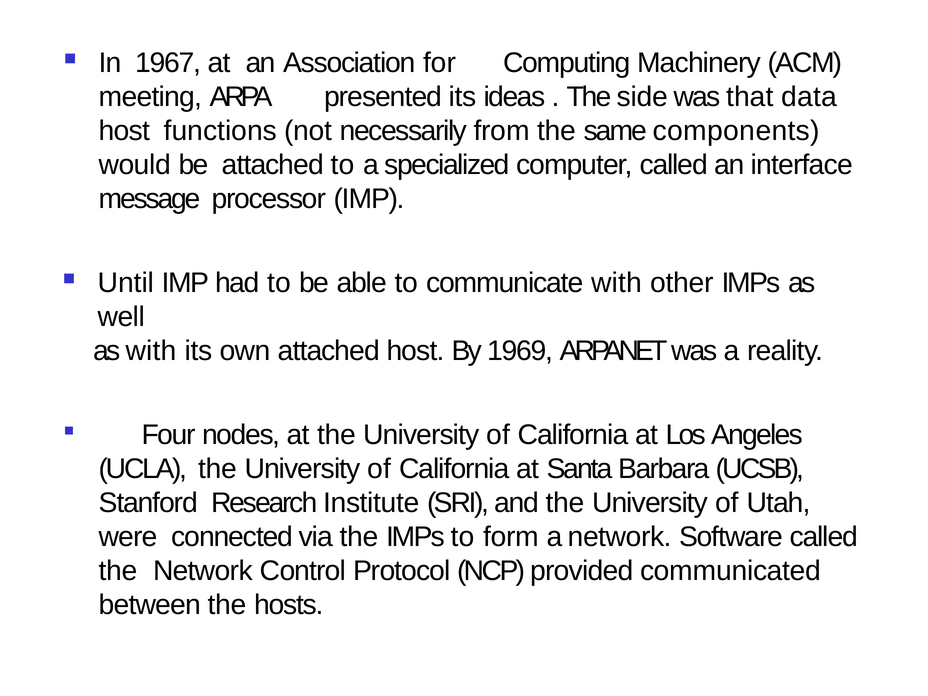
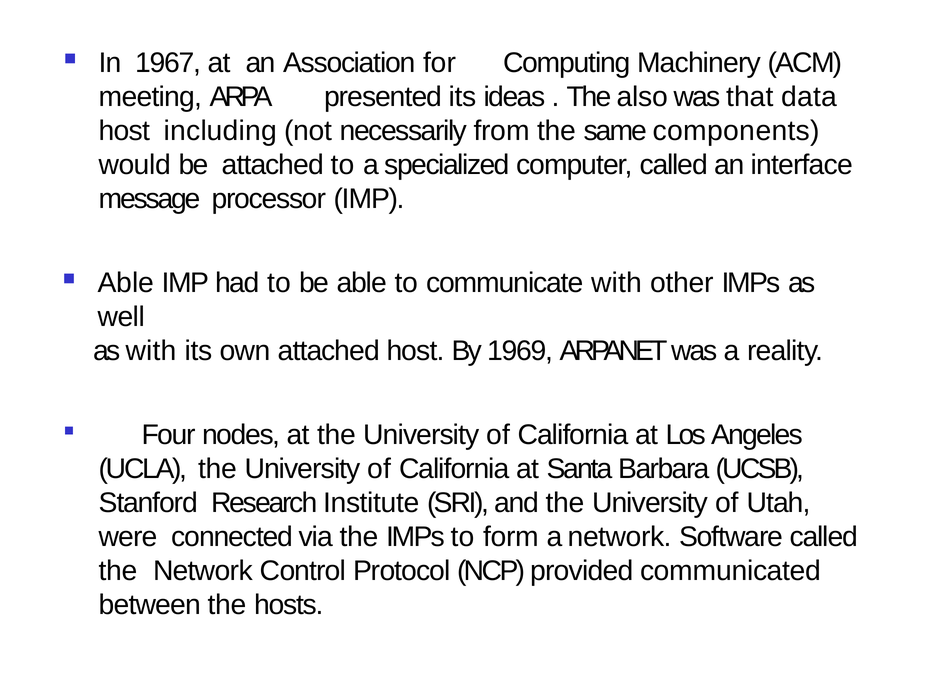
side: side -> also (642, 97)
functions: functions -> including (220, 131)
Until: Until -> Able (126, 283)
